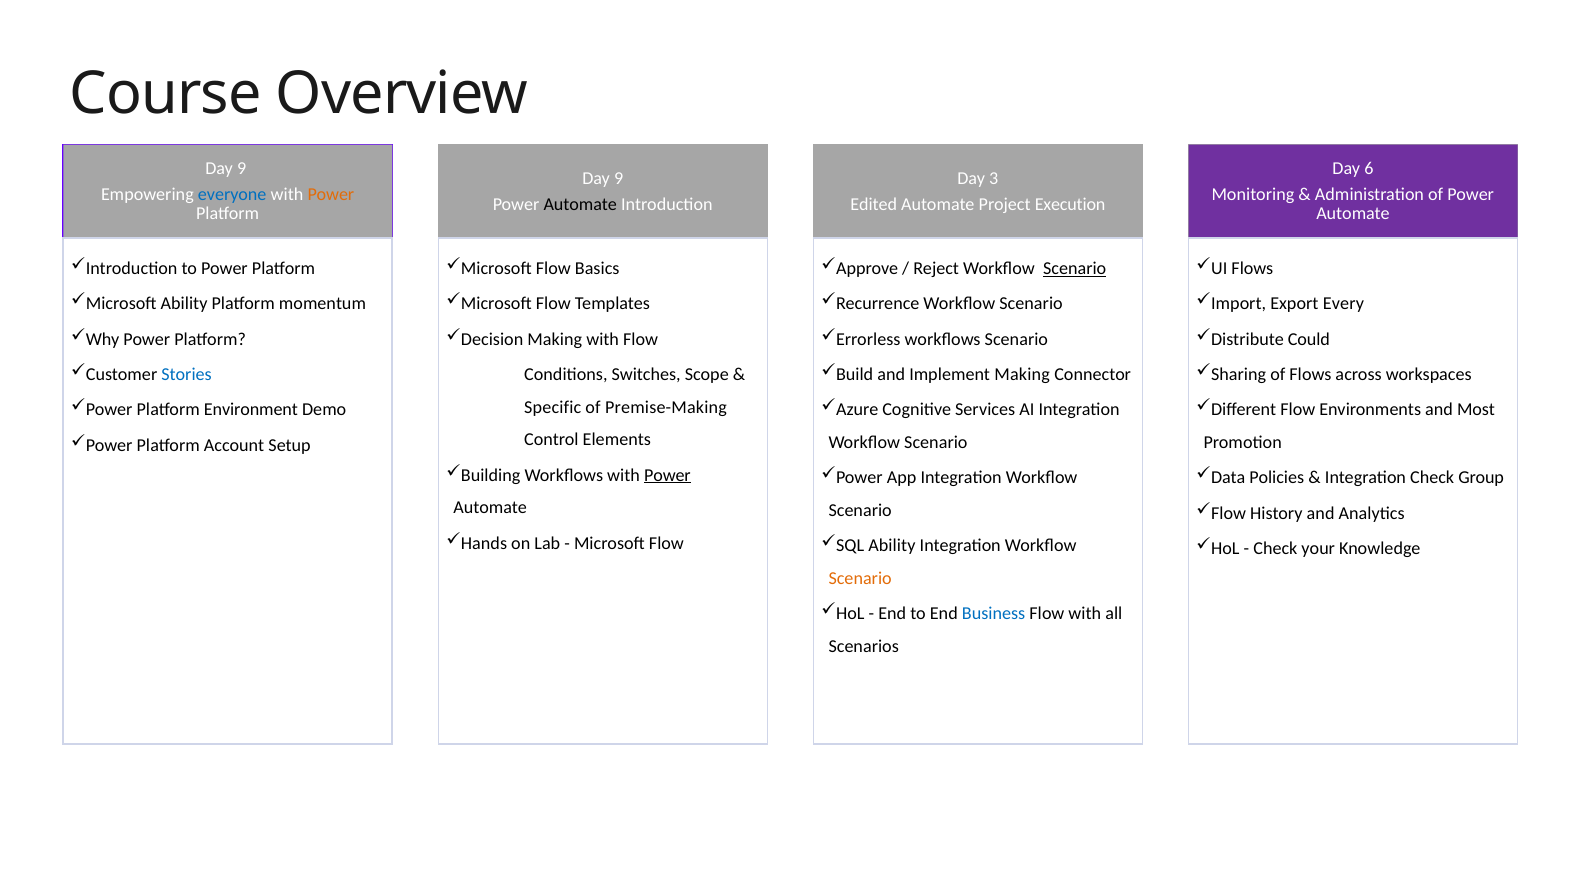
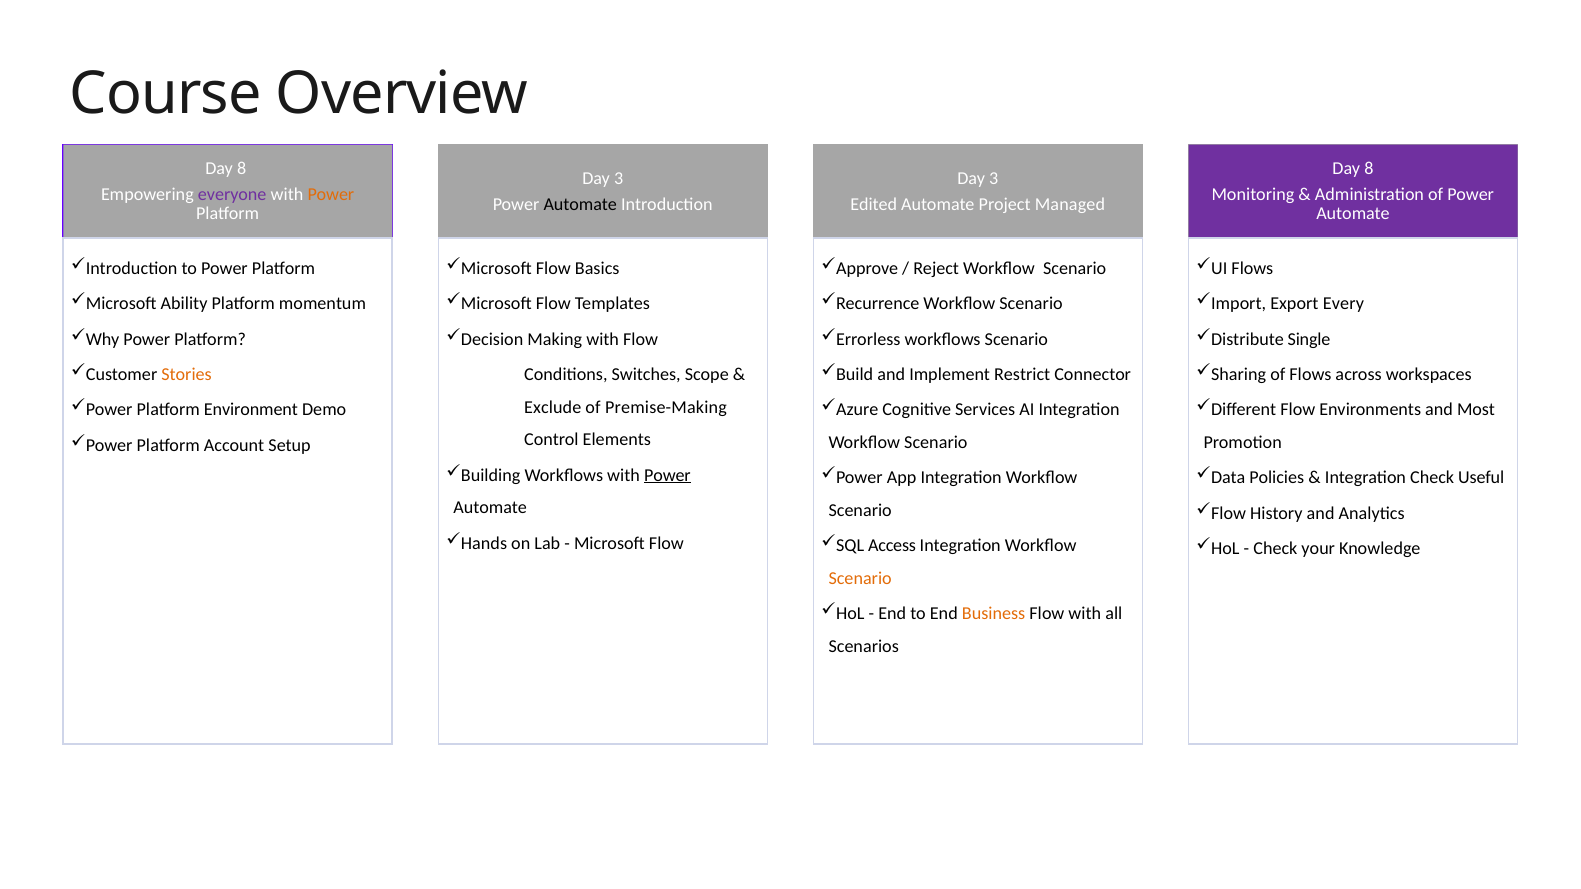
9: 9 -> 8 (242, 169)
6: 6 -> 8 (1369, 169)
9: 9 -> 3 (619, 178)
everyone colour: blue -> purple (232, 194)
Execution: Execution -> Managed (1070, 204)
Scenario underline: present -> none (1075, 269)
Could: Could -> Single (1309, 339)
Stories colour: blue -> orange (187, 375)
Implement Making: Making -> Restrict (1022, 375)
Specific: Specific -> Exclude (553, 407)
Group: Group -> Useful (1481, 478)
Ability: Ability -> Access (892, 546)
Business colour: blue -> orange (994, 614)
